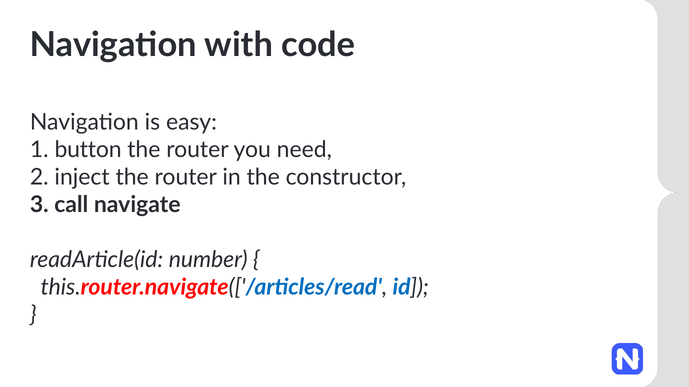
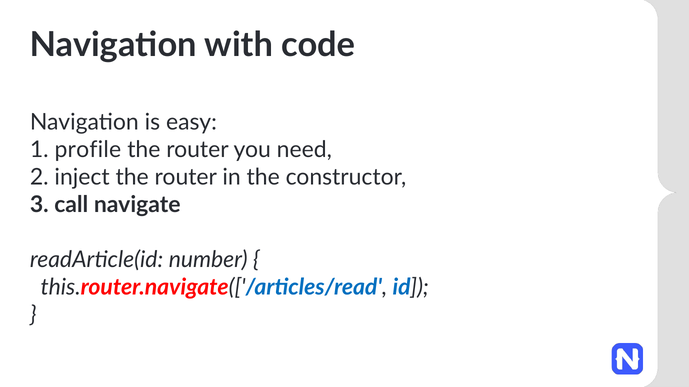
button: button -> profile (88, 150)
